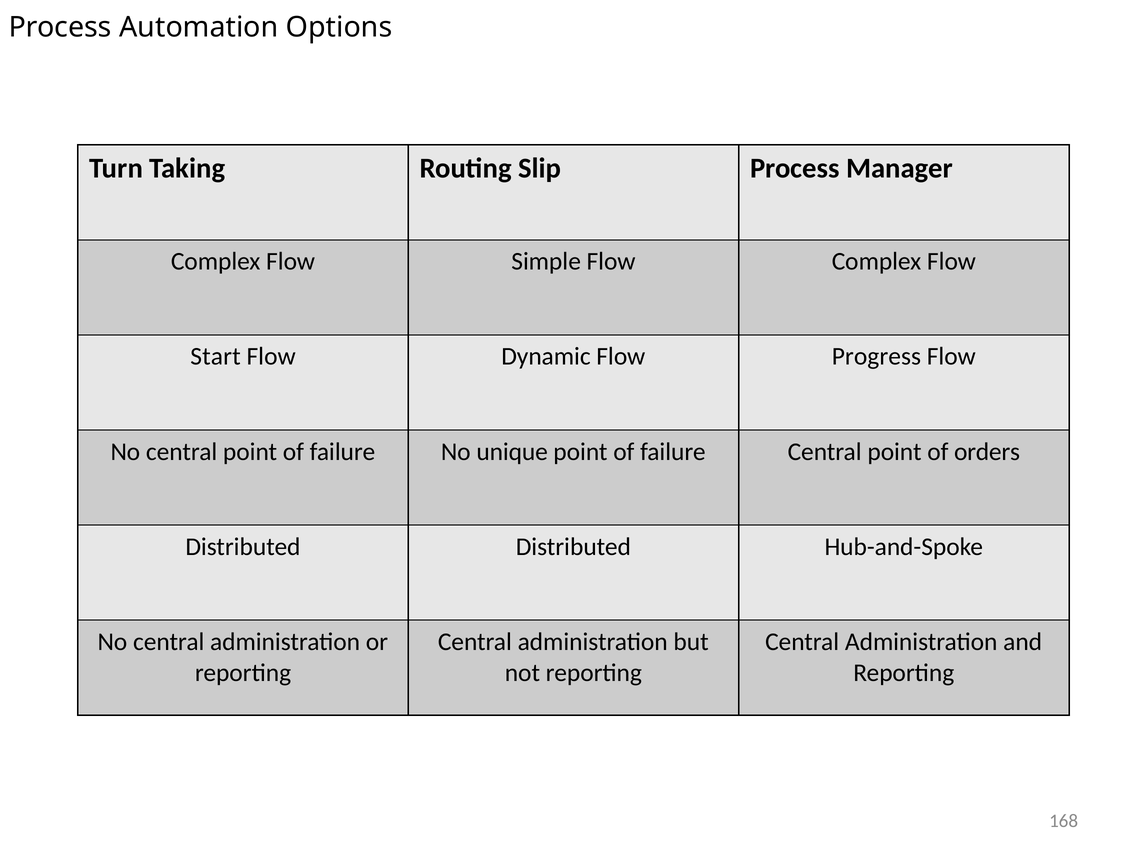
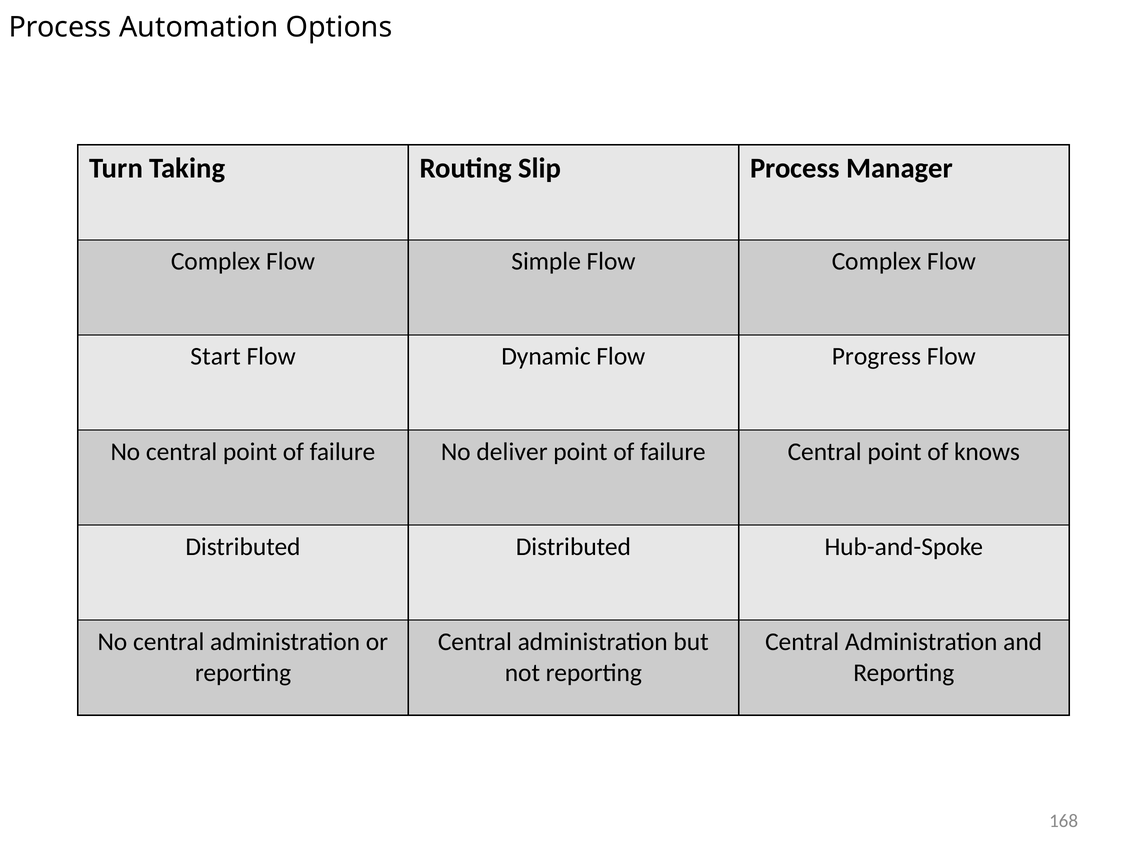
unique: unique -> deliver (512, 452)
orders: orders -> knows (987, 452)
